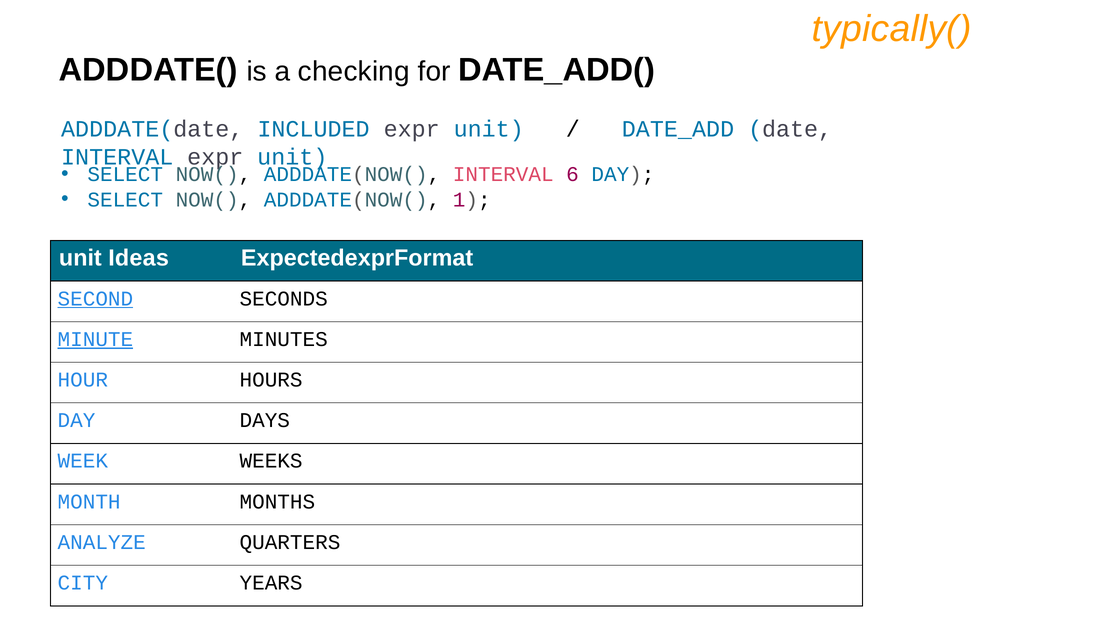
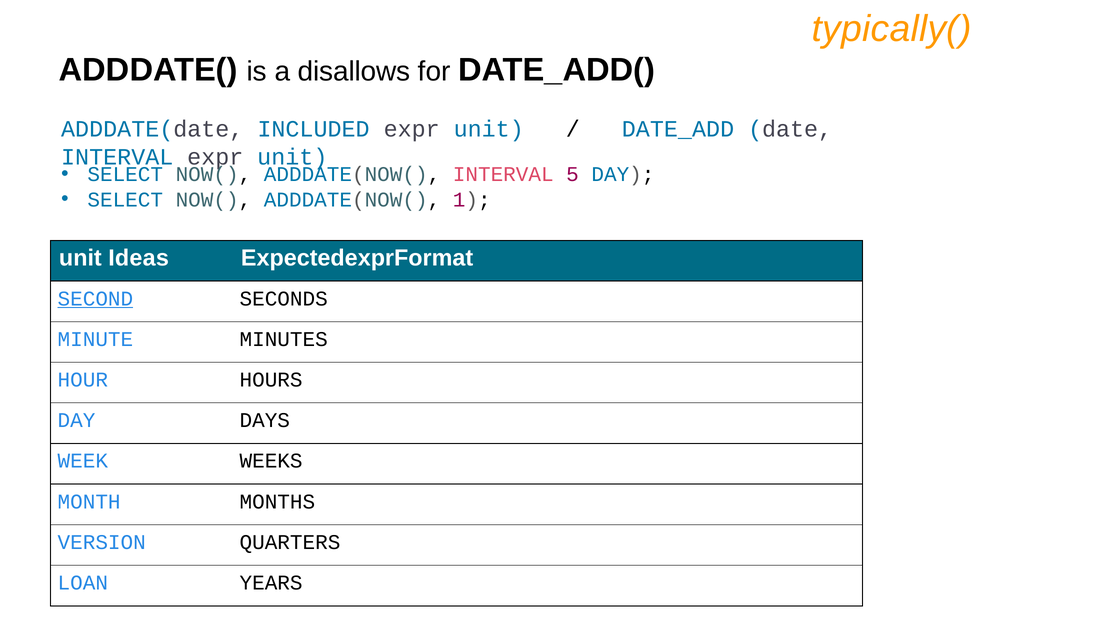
checking: checking -> disallows (354, 72)
6: 6 -> 5 (573, 174)
MINUTE underline: present -> none (95, 339)
ANALYZE: ANALYZE -> VERSION (102, 542)
CITY: CITY -> LOAN (83, 583)
